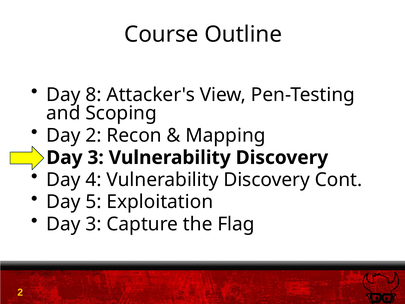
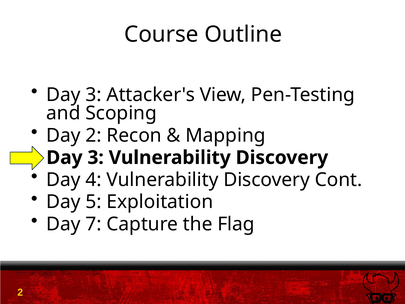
8: 8 -> 3 (94, 95)
3: 3 -> 7 (94, 224)
